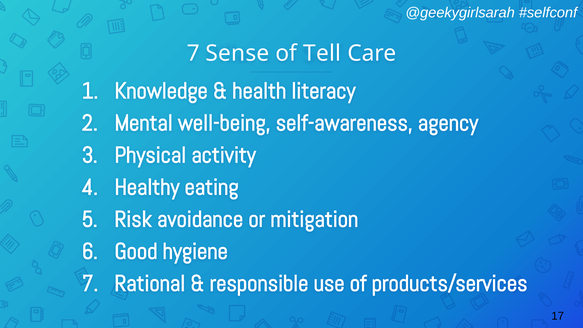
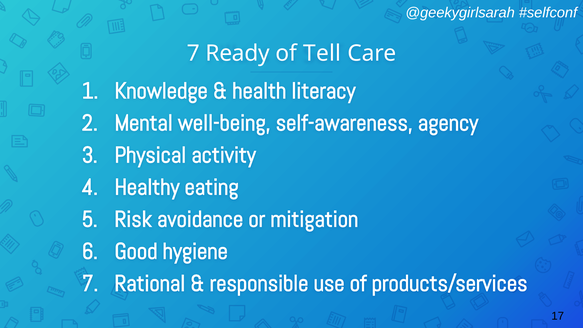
Sense: Sense -> Ready (238, 53)
